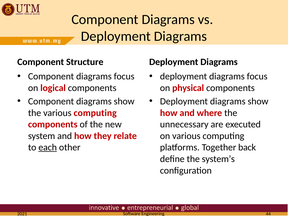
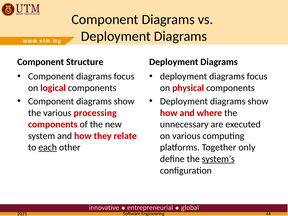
the various computing: computing -> processing (95, 113)
back: back -> only (247, 147)
system’s underline: none -> present (218, 159)
